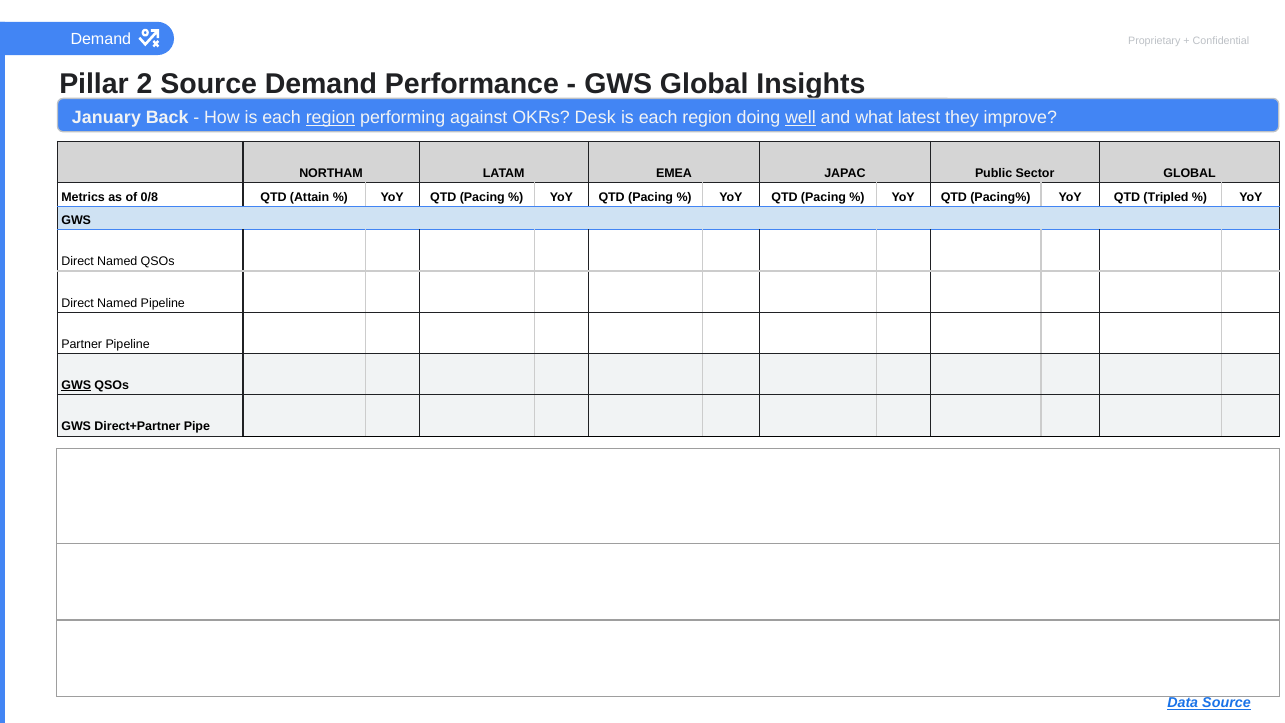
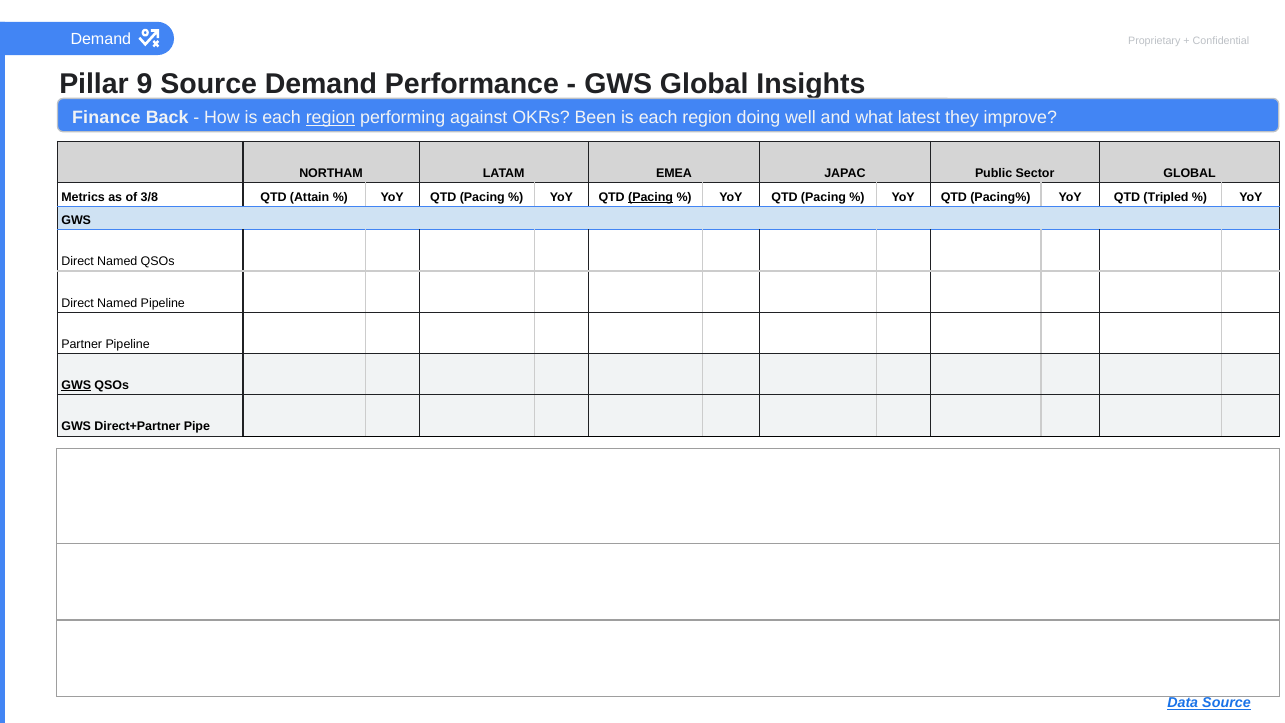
2: 2 -> 9 (145, 84)
January: January -> Finance (106, 118)
Desk: Desk -> Been (595, 118)
well underline: present -> none (800, 118)
0/8: 0/8 -> 3/8 (149, 197)
Pacing underline: none -> present (651, 197)
